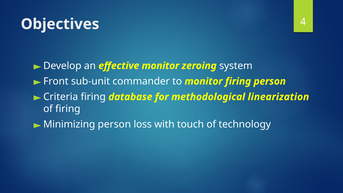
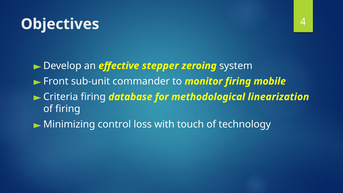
effective monitor: monitor -> stepper (160, 66)
firing person: person -> mobile (270, 81)
Minimizing person: person -> control (114, 124)
